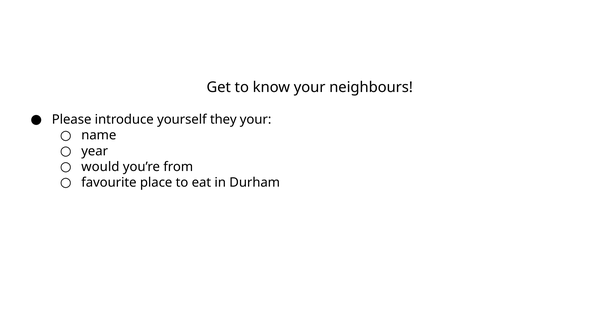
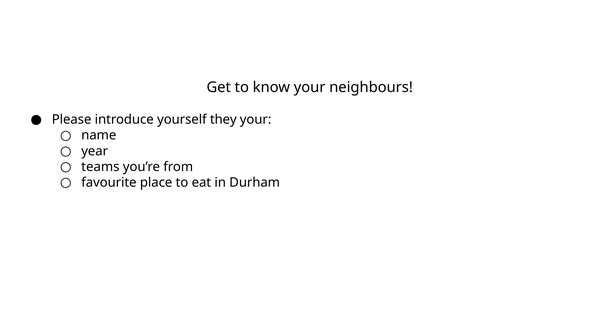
would: would -> teams (100, 167)
